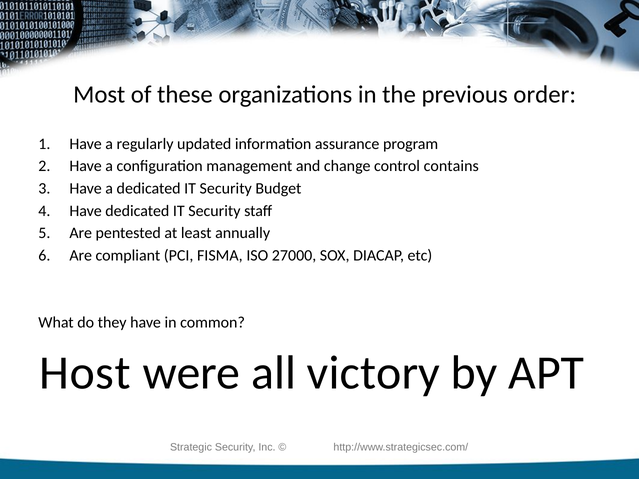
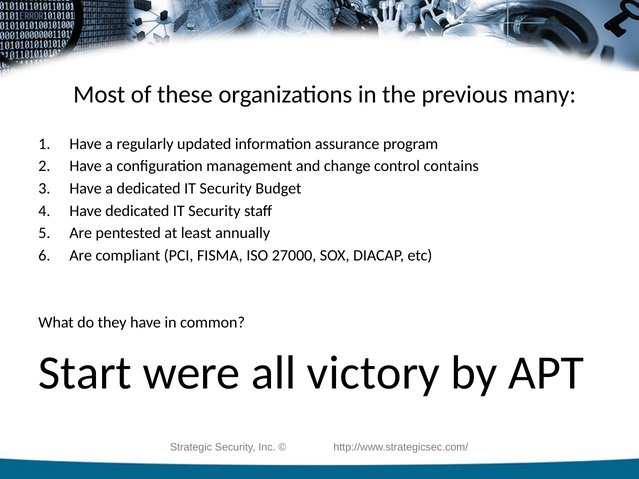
order: order -> many (545, 94)
Host: Host -> Start (85, 373)
